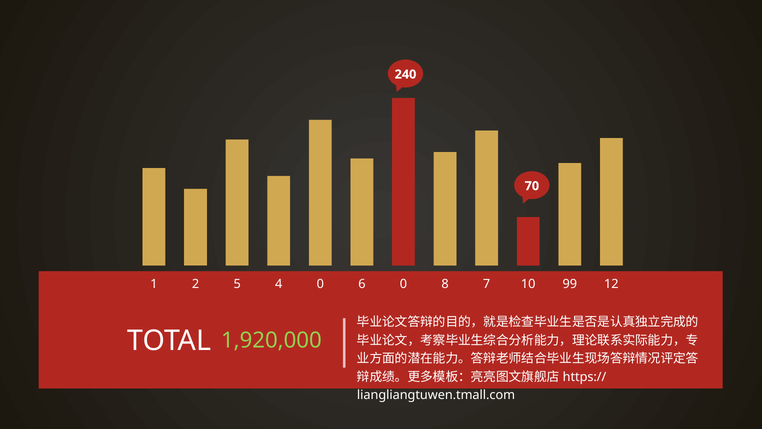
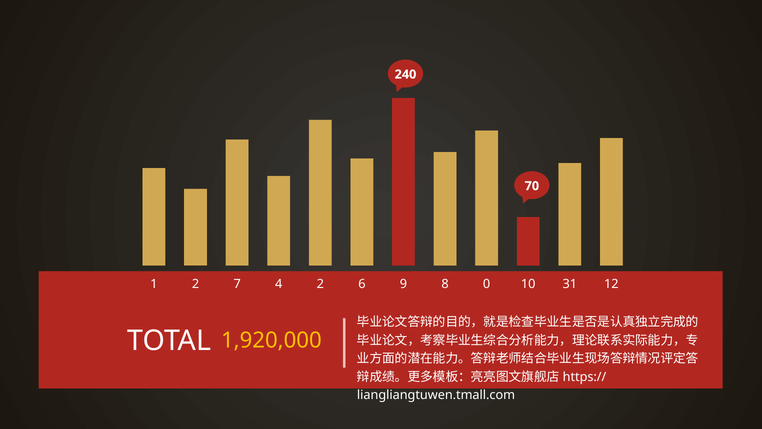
5: 5 -> 7 (237, 284)
4 0: 0 -> 2 (320, 284)
6 0: 0 -> 9 (403, 284)
7: 7 -> 0 (487, 284)
99: 99 -> 31 (570, 284)
1,920,000 colour: light green -> yellow (271, 340)
